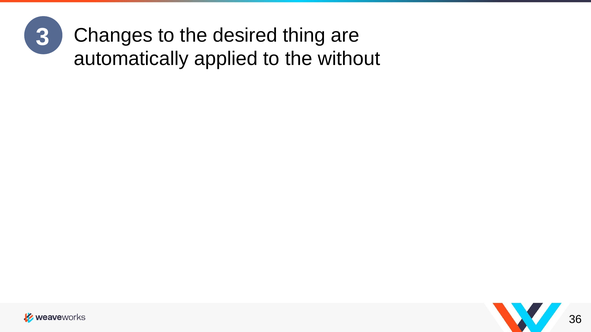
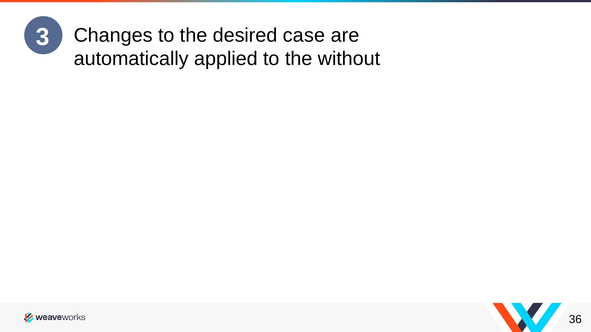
thing: thing -> case (304, 35)
